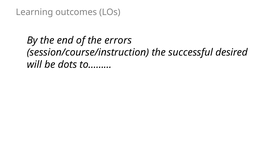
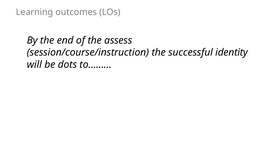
errors: errors -> assess (118, 40)
desired: desired -> identity (232, 52)
